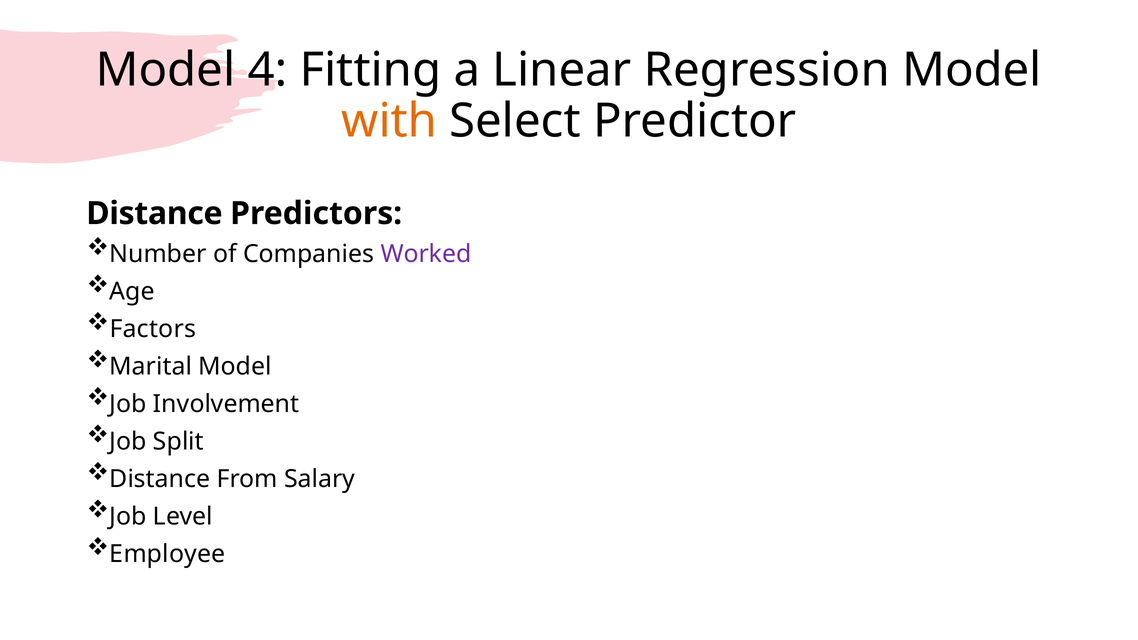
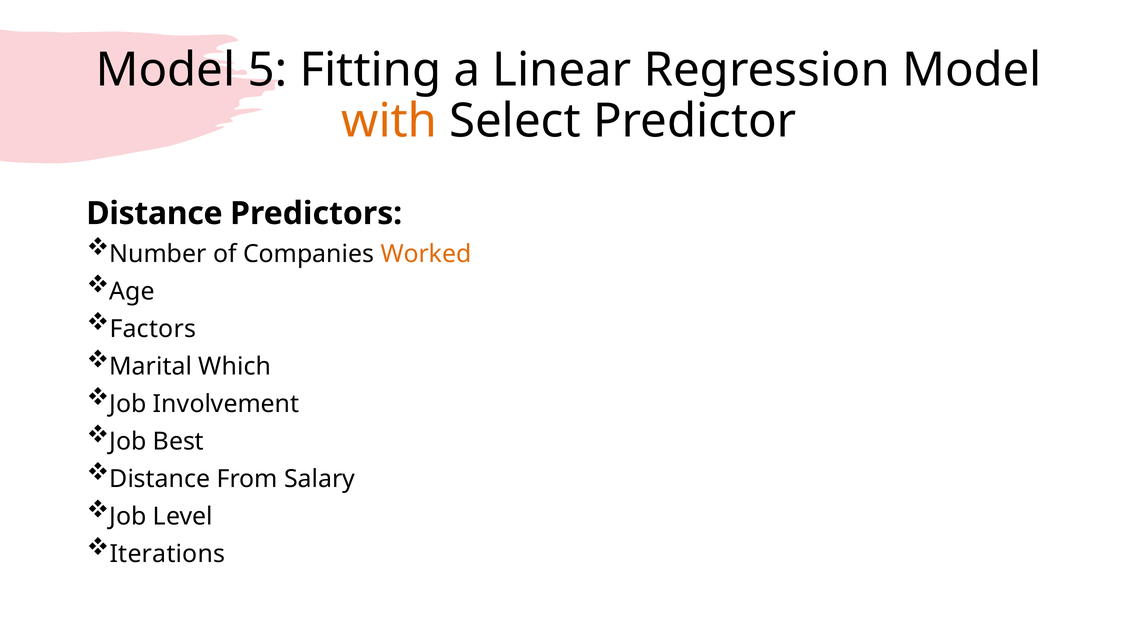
4: 4 -> 5 (268, 70)
Worked colour: purple -> orange (426, 254)
Marital Model: Model -> Which (235, 367)
Split: Split -> Best (178, 442)
Employee: Employee -> Iterations (167, 554)
